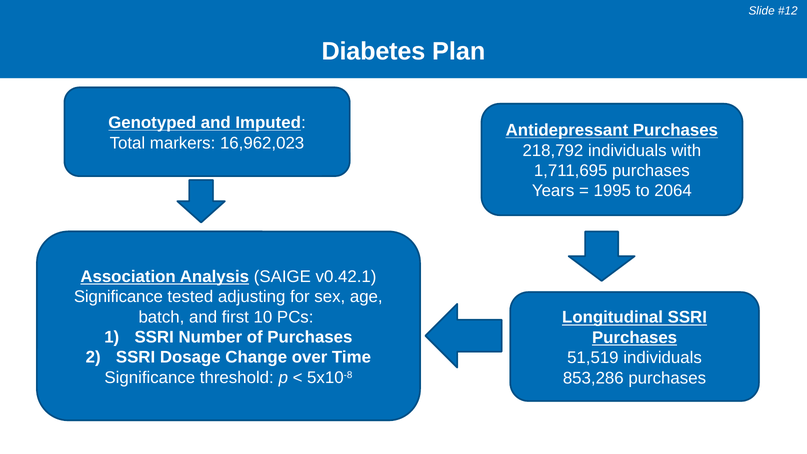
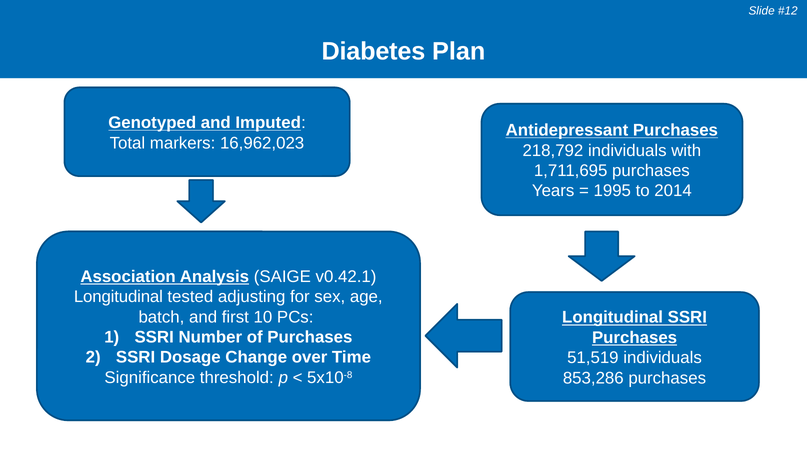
2064: 2064 -> 2014 (673, 191)
Significance: Significance -> Longitudinal (118, 297)
